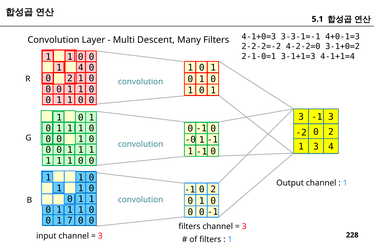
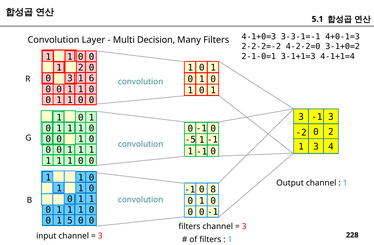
Descent: Descent -> Decision (156, 40)
4: 4 -> 2 (81, 68)
2: 2 -> 3 (70, 79)
0: 0 -> 6 (92, 79)
-0: -0 -> -5 (190, 140)
2: 2 -> 8 (213, 190)
7: 7 -> 5 (70, 221)
